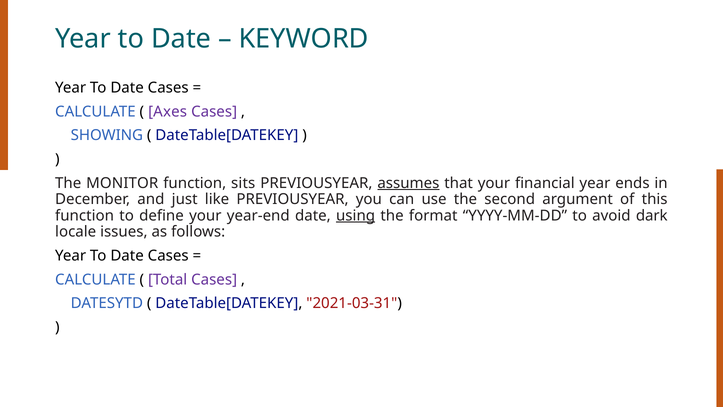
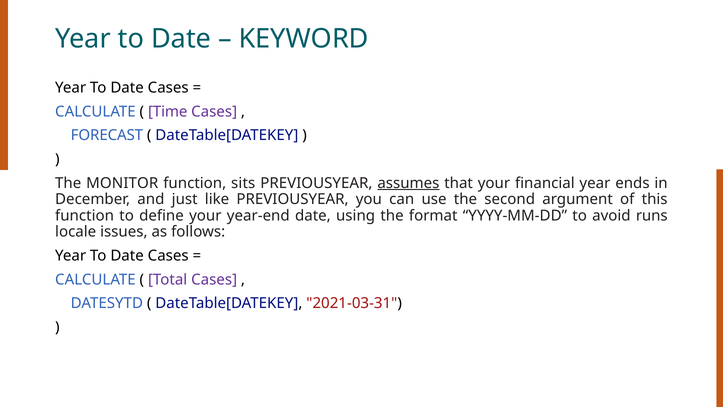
Axes: Axes -> Time (168, 111)
SHOWING: SHOWING -> FORECAST (107, 135)
using underline: present -> none (356, 216)
dark: dark -> runs (652, 216)
